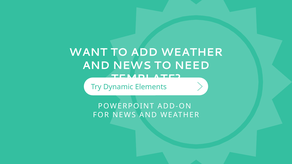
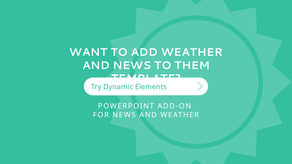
NEED: NEED -> THEM (192, 66)
